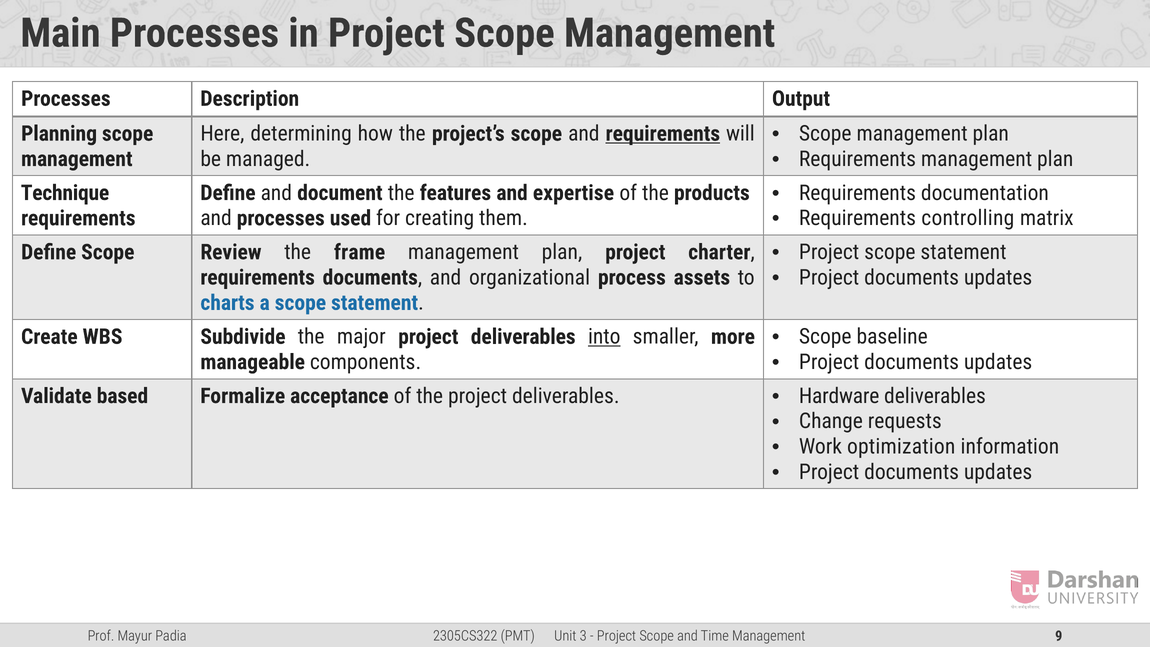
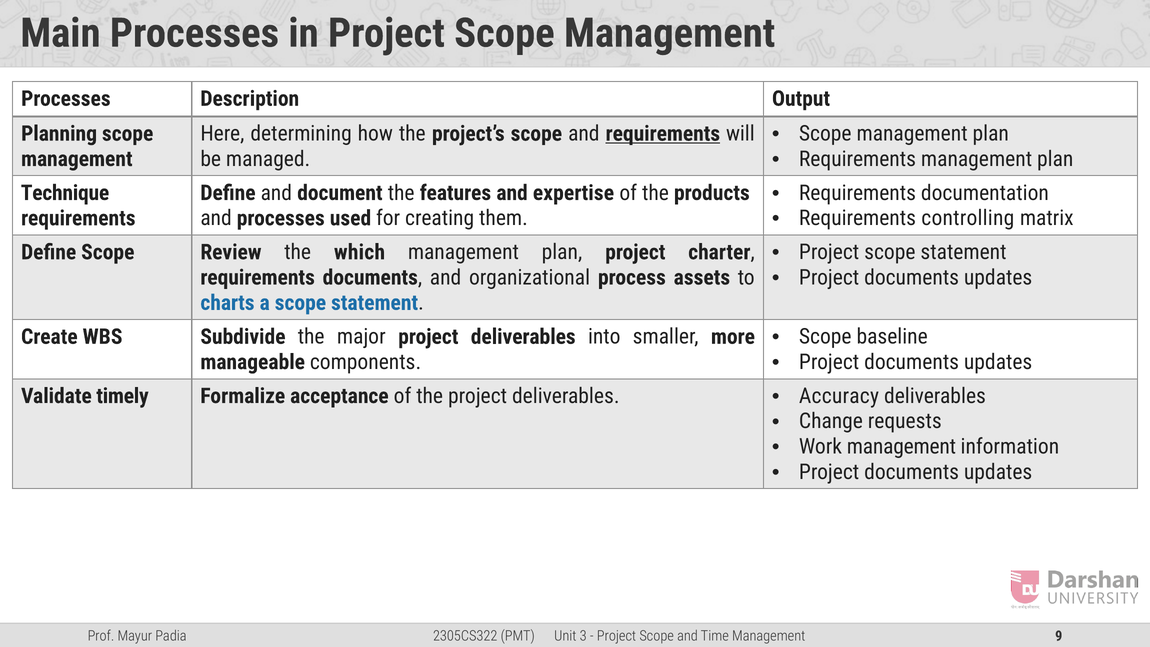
frame: frame -> which (359, 252)
into underline: present -> none (604, 337)
based: based -> timely (122, 396)
Hardware: Hardware -> Accuracy (839, 396)
Work optimization: optimization -> management (901, 447)
